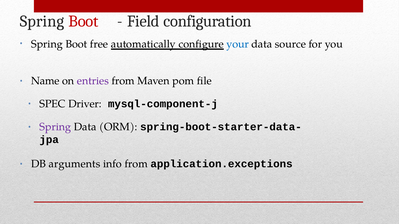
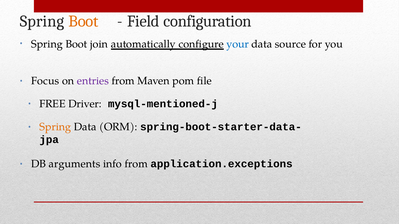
Boot colour: red -> orange (83, 21)
free: free -> join (99, 44)
Name: Name -> Focus (45, 81)
SPEC: SPEC -> FREE (53, 104)
mysql-component-j: mysql-component-j -> mysql-mentioned-j (163, 104)
Spring colour: purple -> orange (55, 127)
